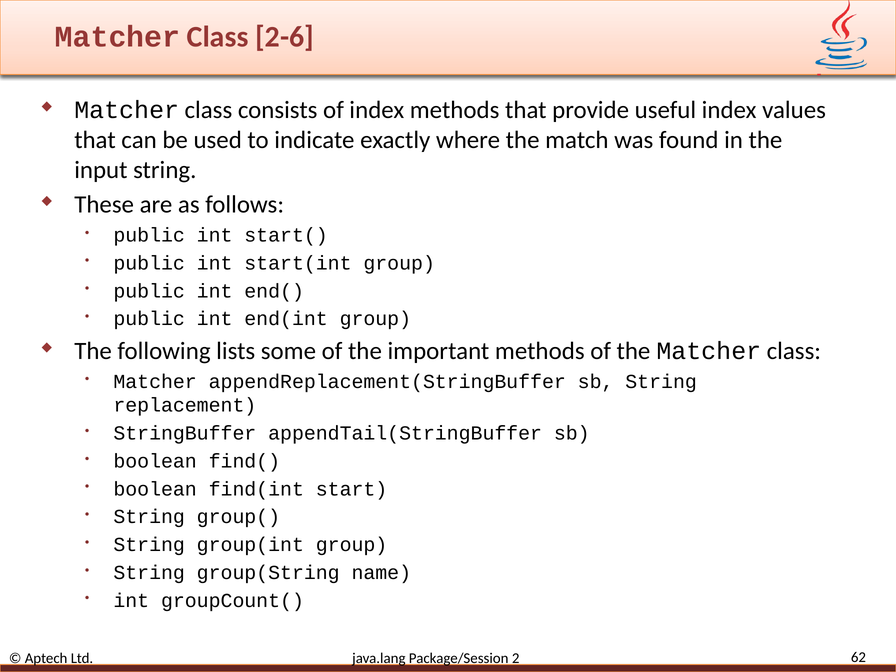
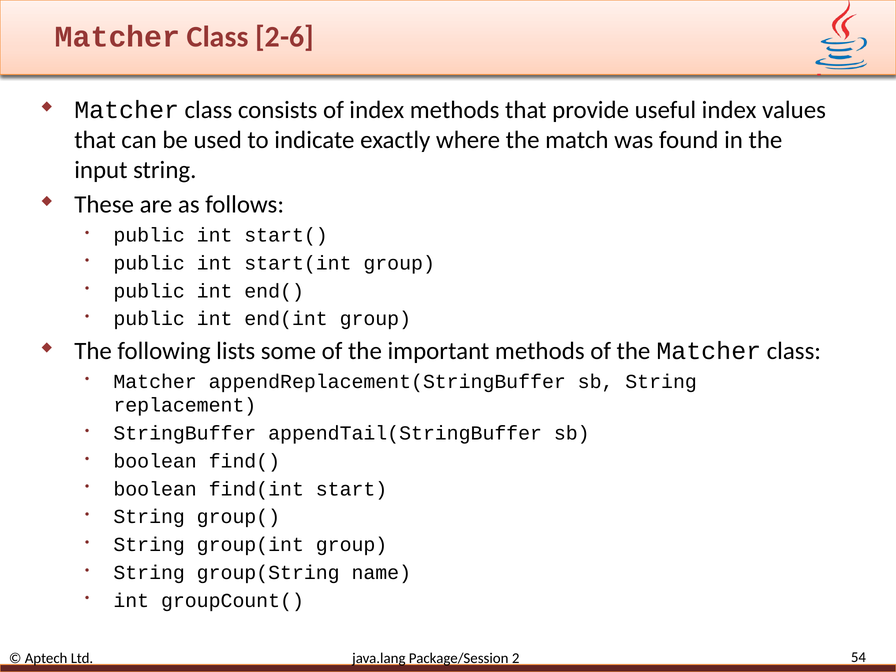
62: 62 -> 54 (858, 657)
